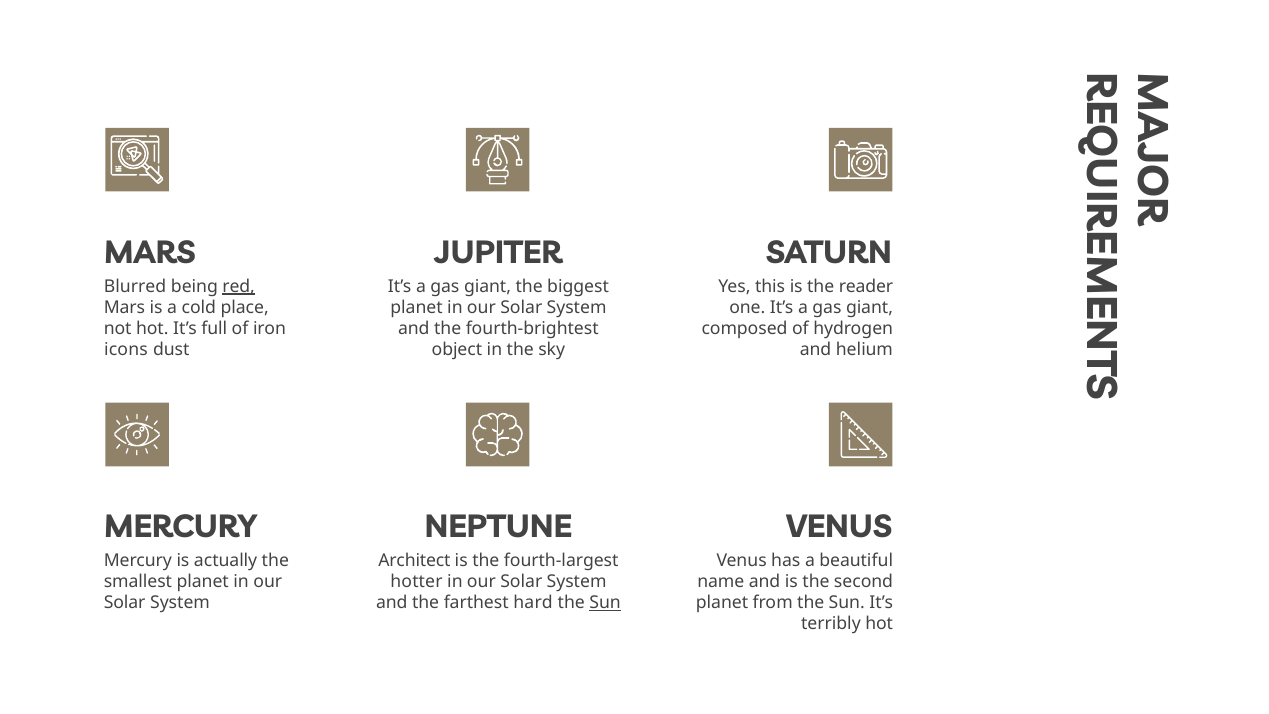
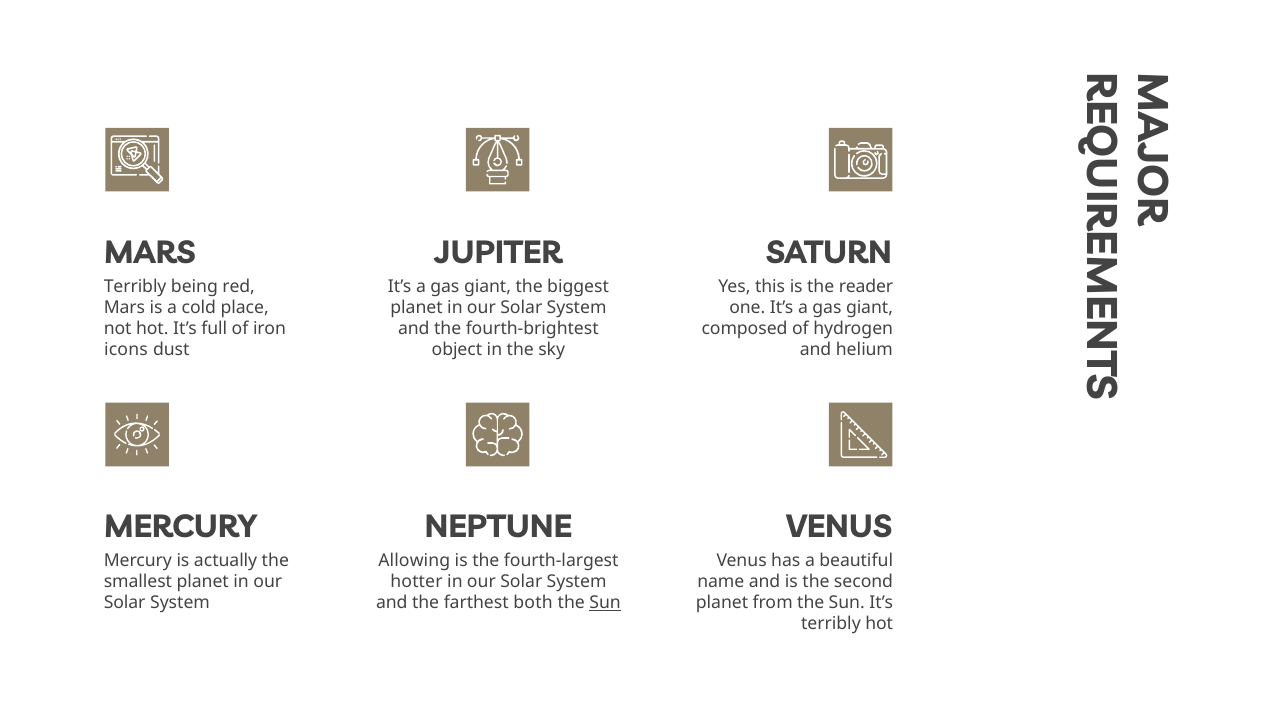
Blurred: Blurred -> Terribly (135, 286)
red underline: present -> none (239, 286)
Architect: Architect -> Allowing (414, 560)
hard: hard -> both (533, 603)
